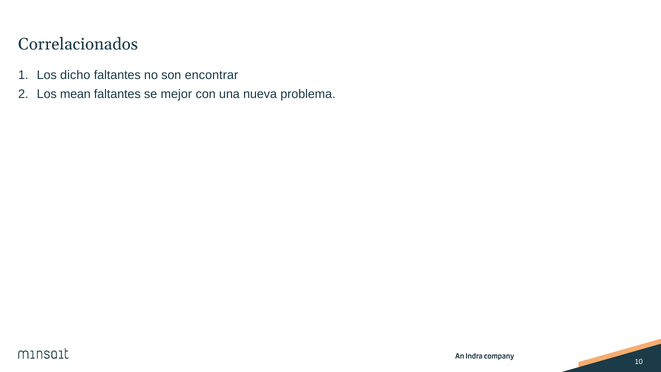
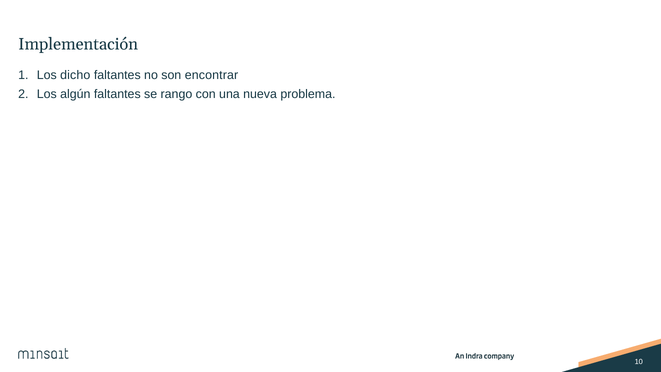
Correlacionados: Correlacionados -> Implementación (78, 44)
mean: mean -> algún (75, 94)
mejor: mejor -> rango (176, 94)
